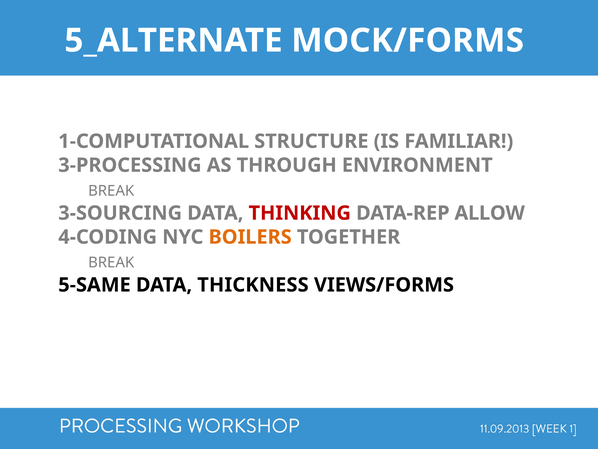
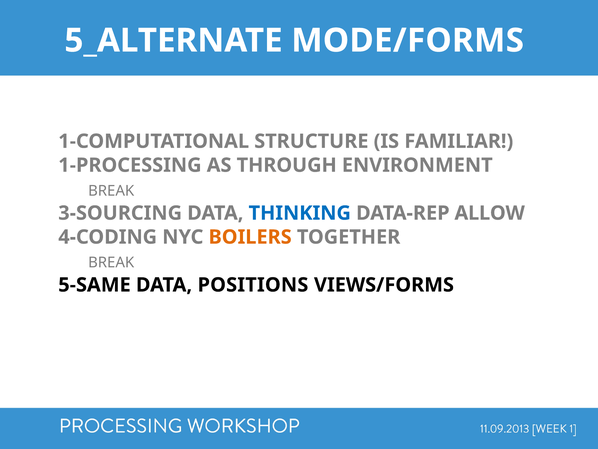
MOCK/FORMS: MOCK/FORMS -> MODE/FORMS (408, 41)
3-PROCESSING: 3-PROCESSING -> 1-PROCESSING (130, 165)
THINKING colour: red -> blue (300, 213)
THICKNESS: THICKNESS -> POSITIONS (253, 285)
